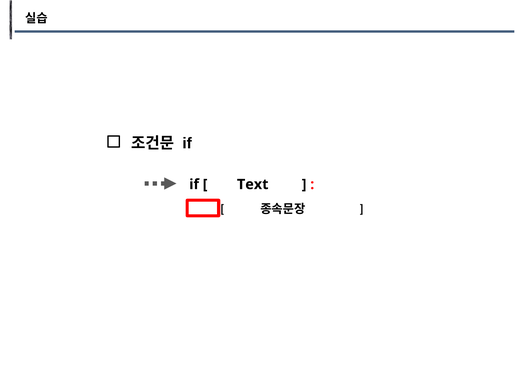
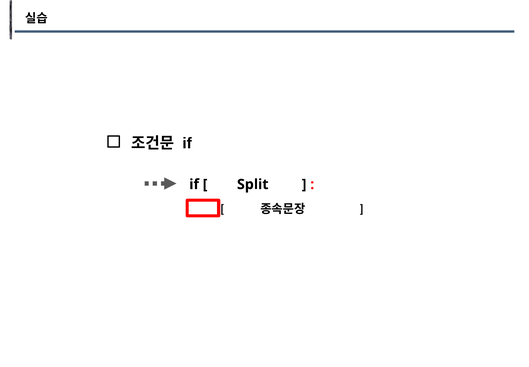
Text: Text -> Split (253, 184)
